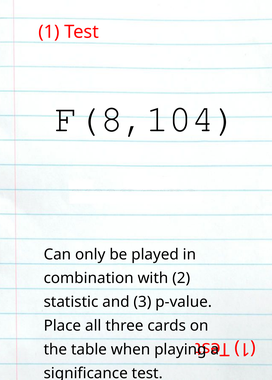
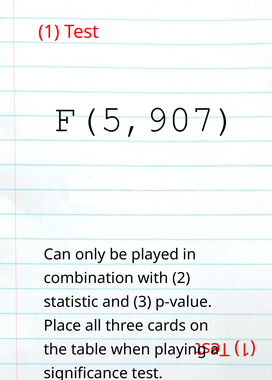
F(8,104: F(8,104 -> F(5,907 (146, 119)
